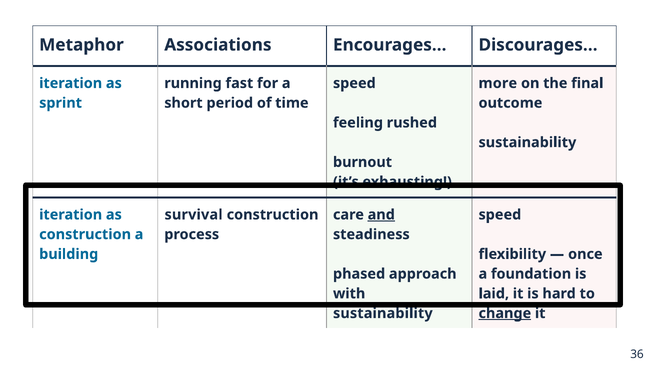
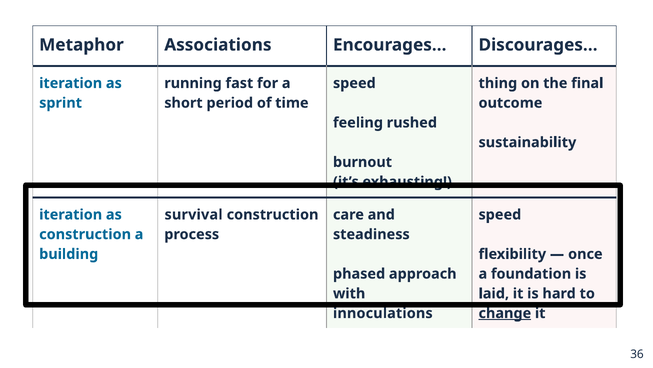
more: more -> thing (498, 83)
and underline: present -> none (381, 214)
sustainability: sustainability -> innoculations (383, 313)
